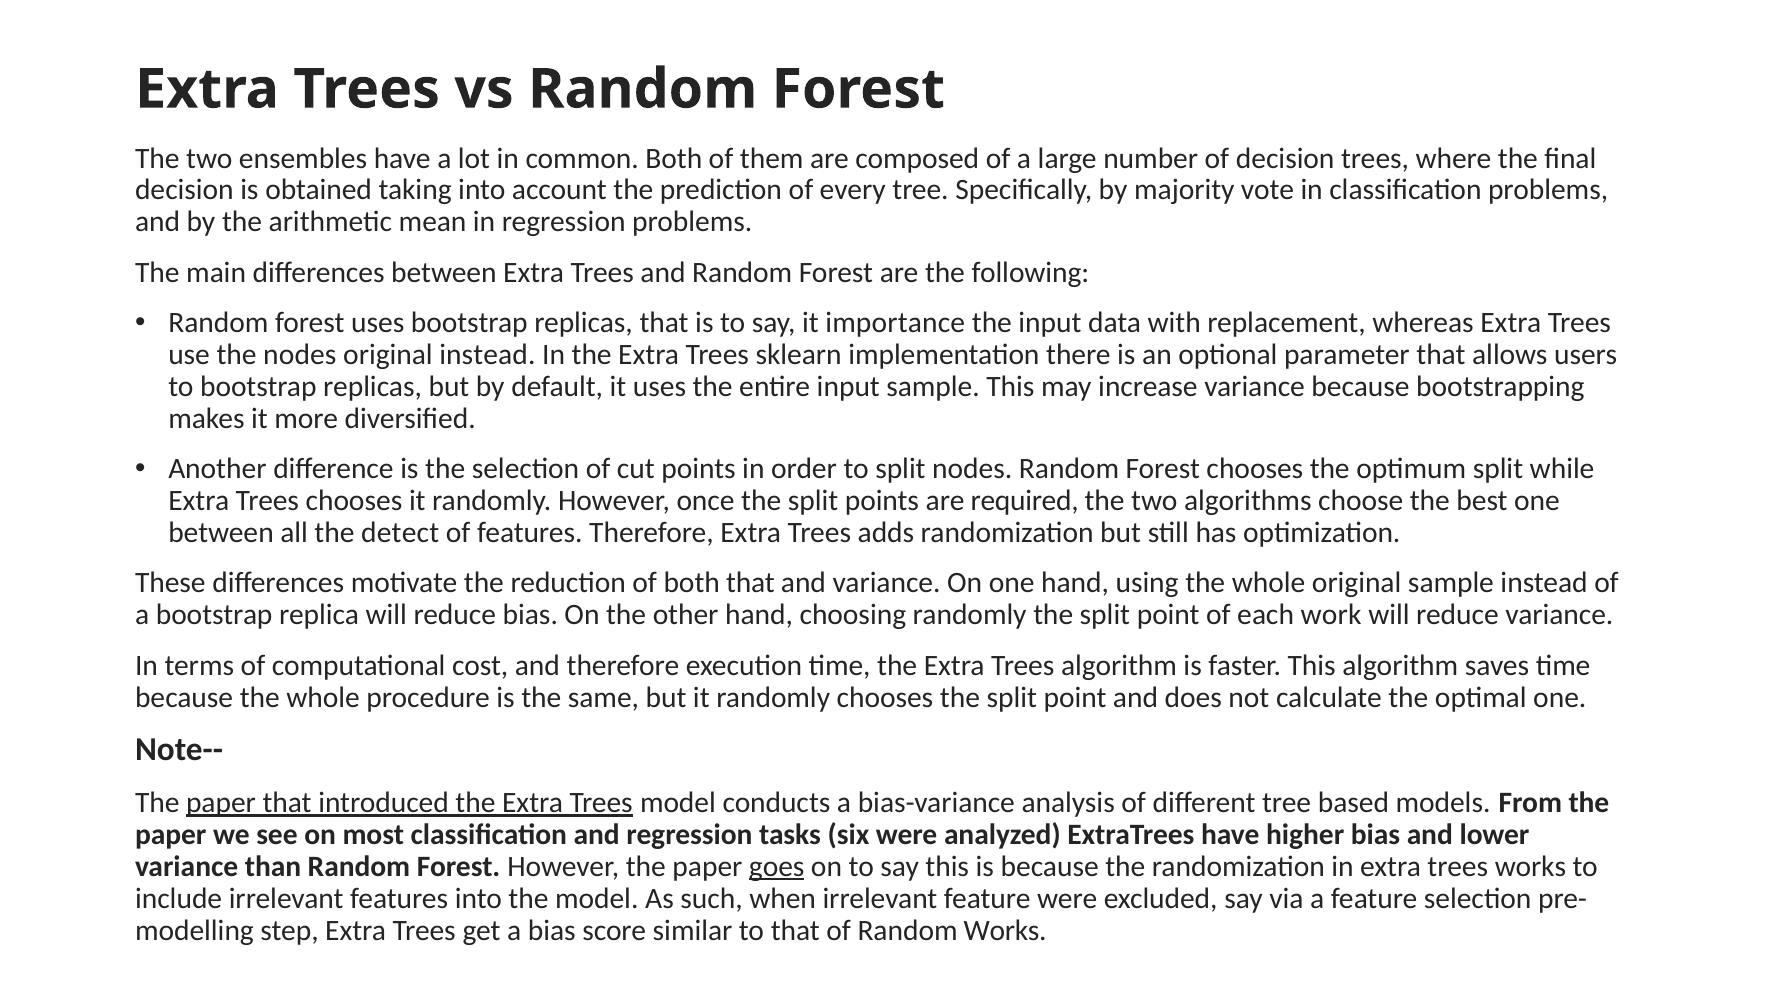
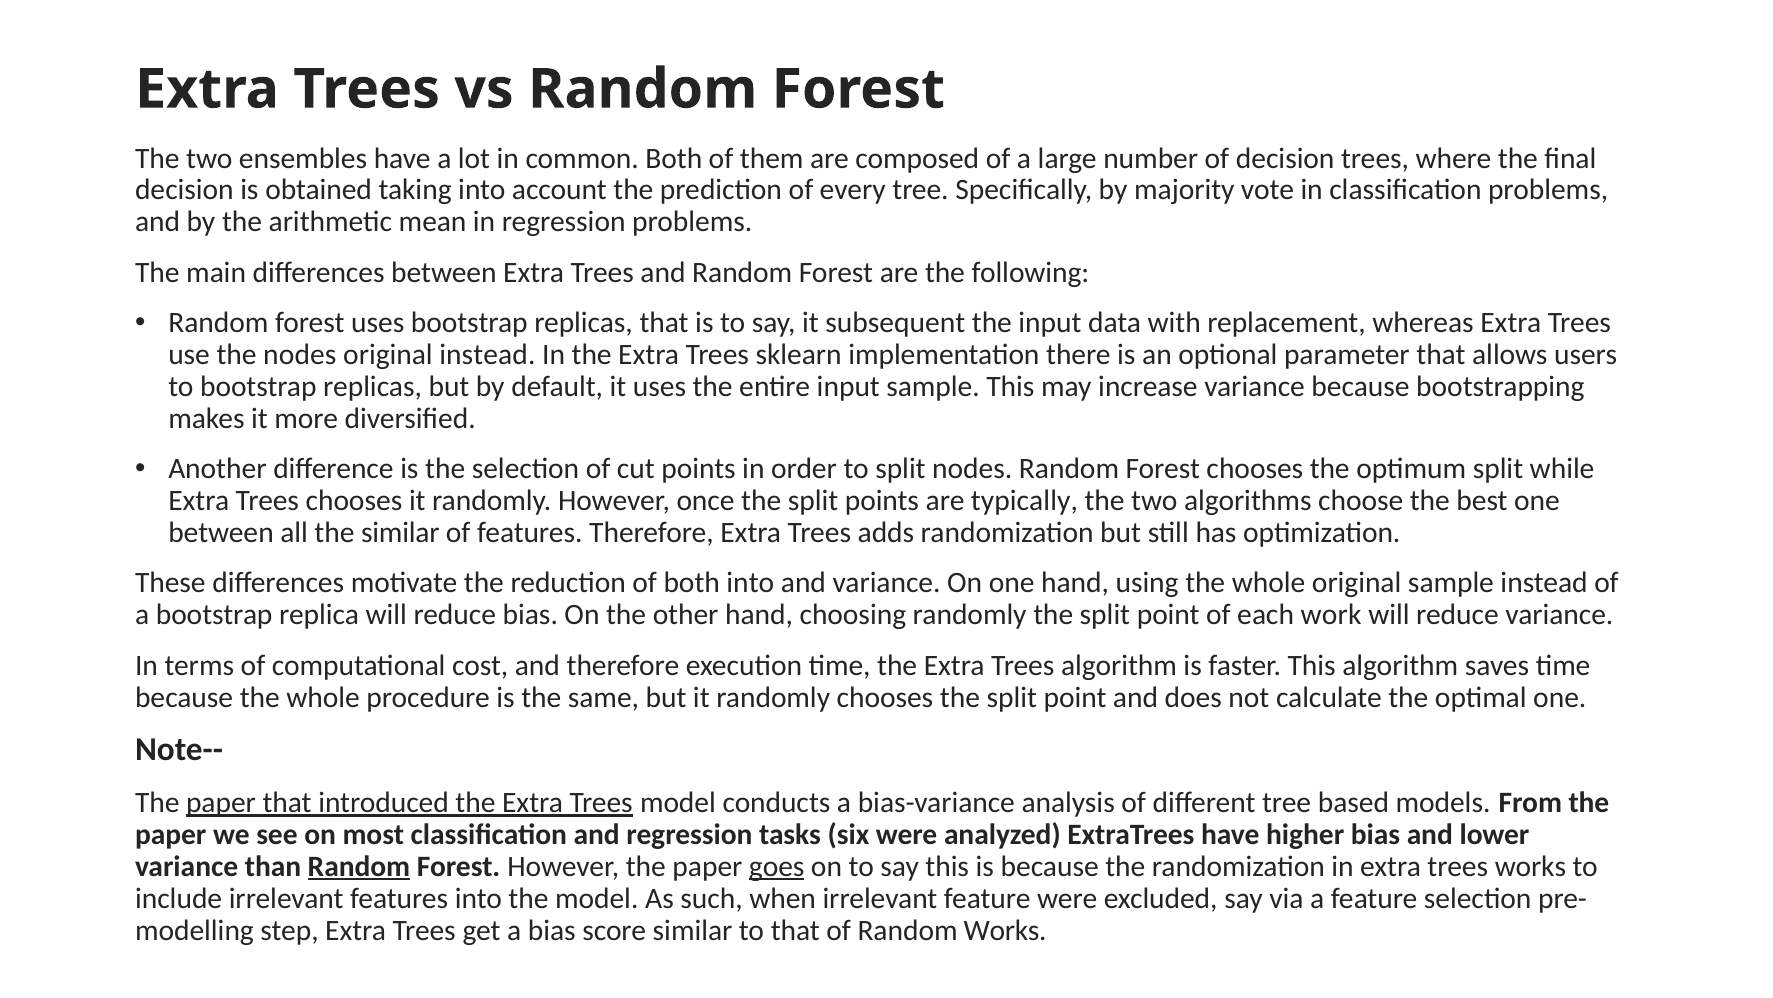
importance: importance -> subsequent (895, 323)
required: required -> typically (1024, 501)
the detect: detect -> similar (400, 532)
both that: that -> into (750, 583)
Random underline: none -> present (359, 866)
